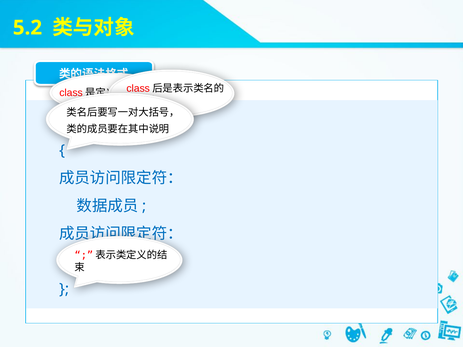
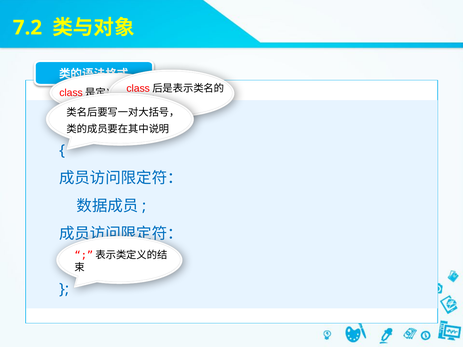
5.2: 5.2 -> 7.2 (27, 28)
